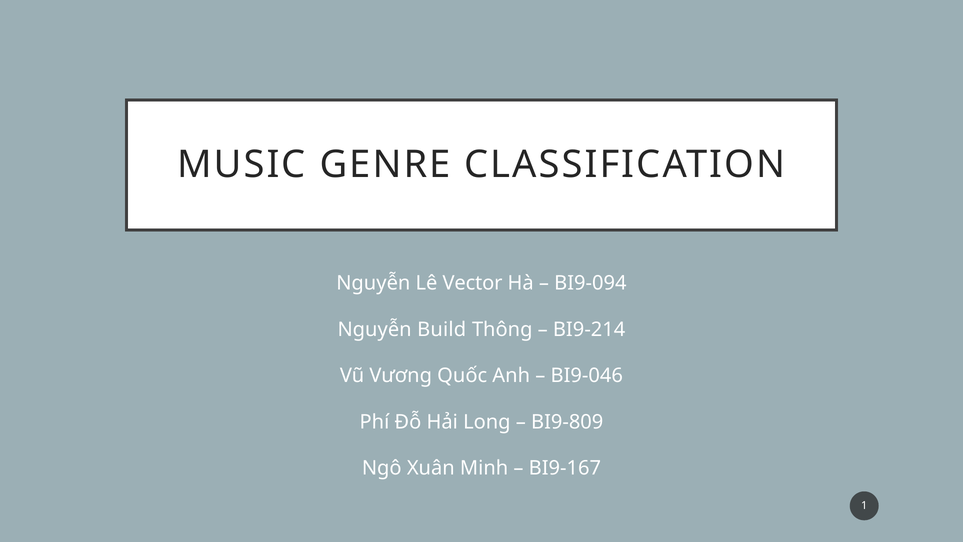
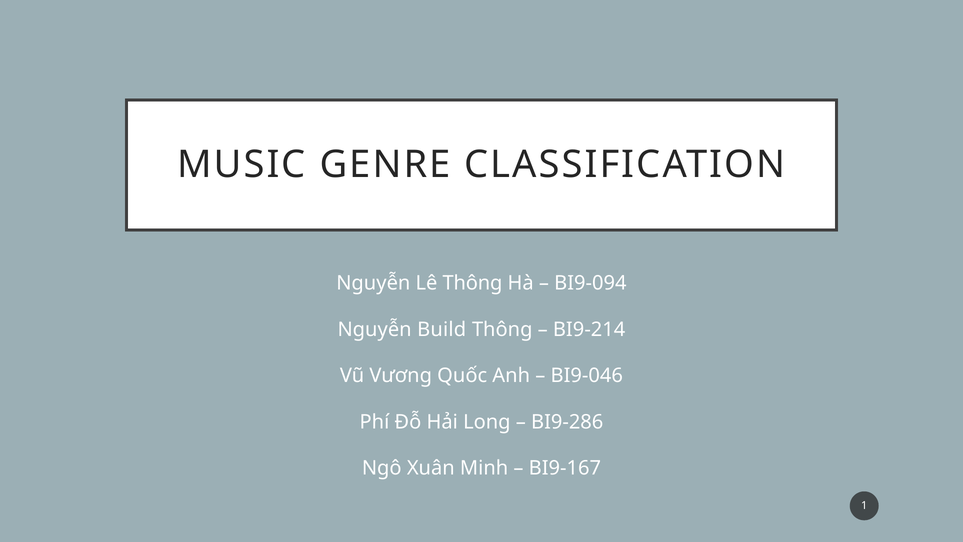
Lê Vector: Vector -> Thông (473, 283)
BI9-809: BI9-809 -> BI9-286 (567, 422)
